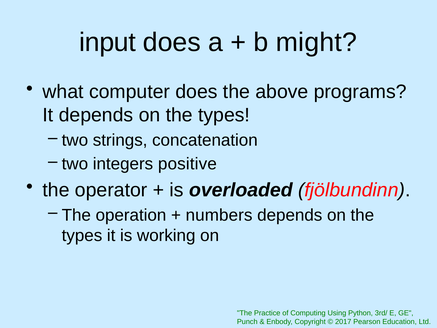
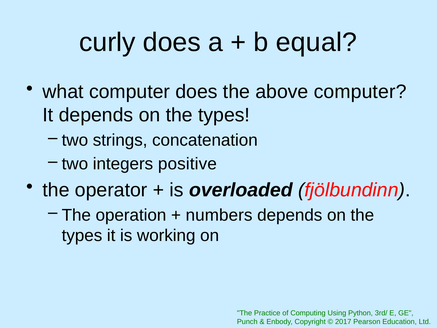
input: input -> curly (107, 42)
might: might -> equal (316, 42)
above programs: programs -> computer (360, 92)
